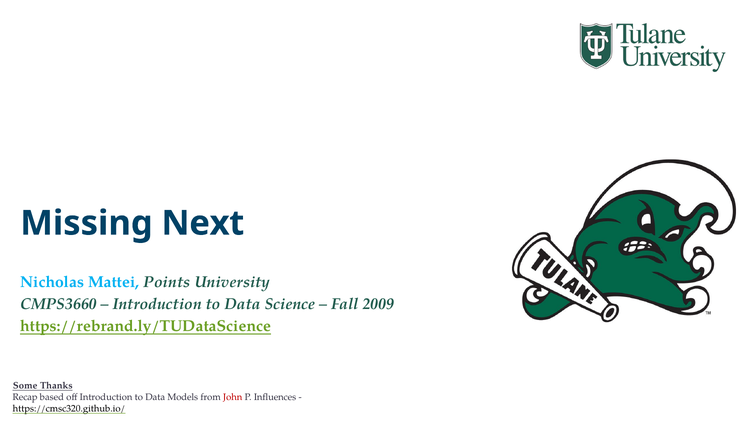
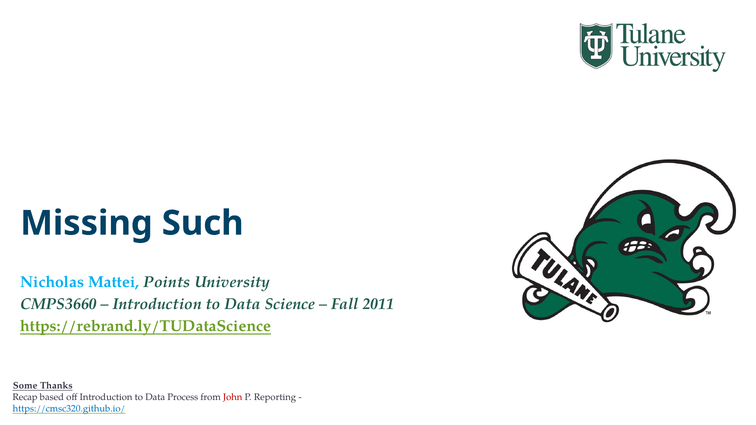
Next: Next -> Such (203, 223)
2009: 2009 -> 2011 (378, 304)
Models: Models -> Process (183, 397)
Influences: Influences -> Reporting (275, 397)
https://cmsc320.github.io/ colour: black -> blue (69, 409)
